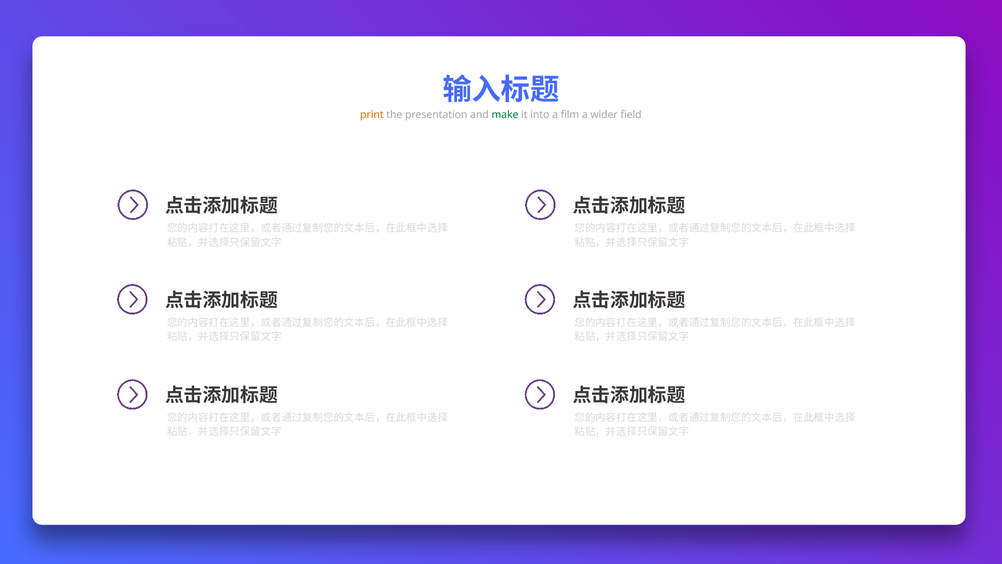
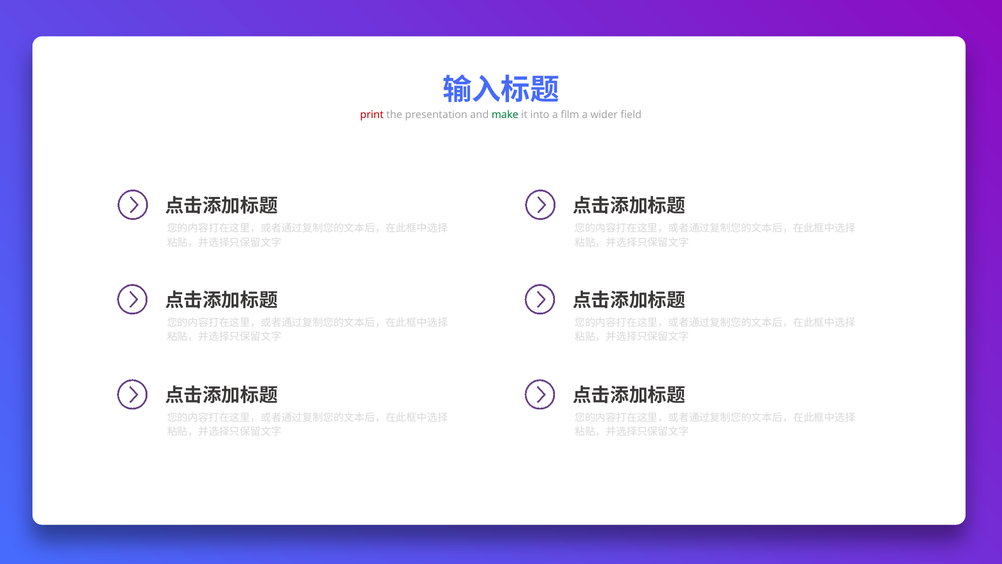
print colour: orange -> red (372, 115)
